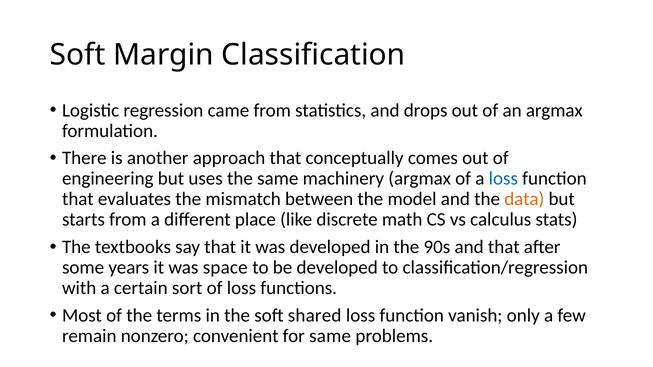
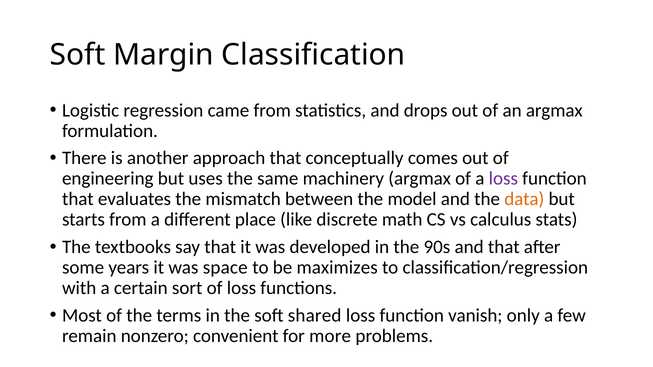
loss colour: blue -> purple (503, 179)
be developed: developed -> maximizes (337, 268)
for same: same -> more (330, 336)
